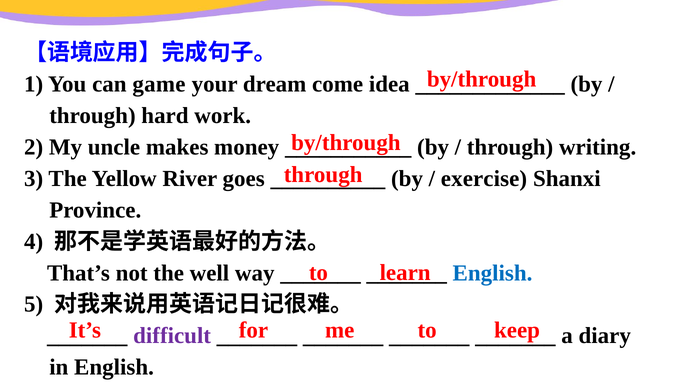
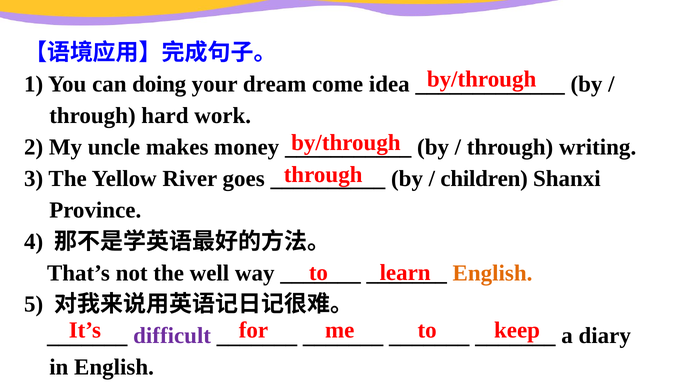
game: game -> doing (159, 84)
exercise: exercise -> children (484, 178)
English colour: blue -> orange (493, 273)
